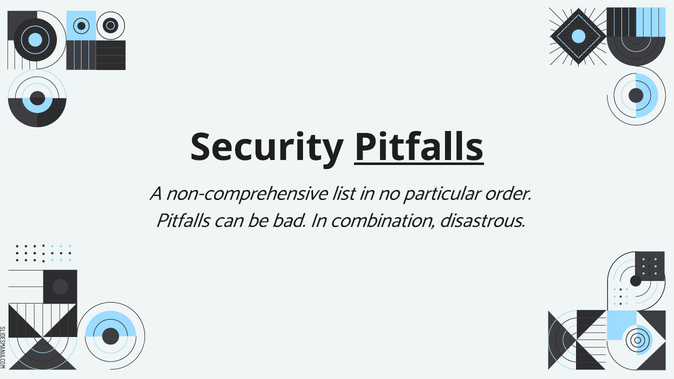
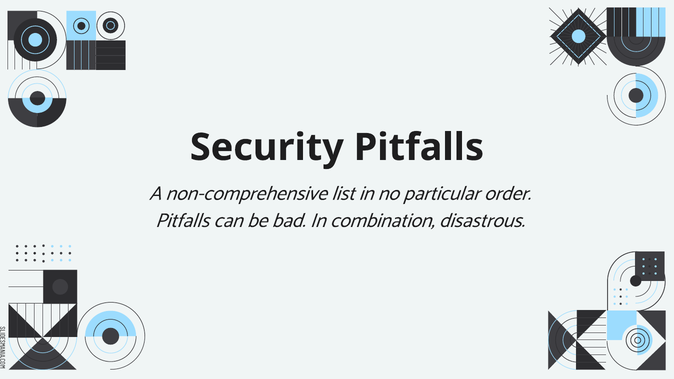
Pitfalls underline: present -> none (419, 148)
